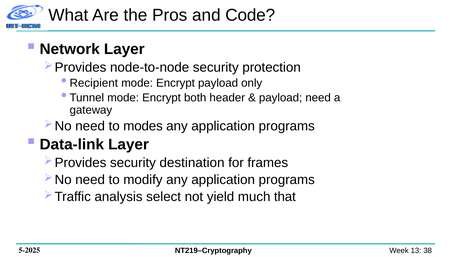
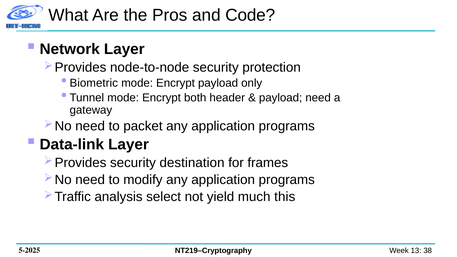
Recipient: Recipient -> Biometric (94, 83)
modes: modes -> packet (143, 126)
that: that -> this (285, 197)
